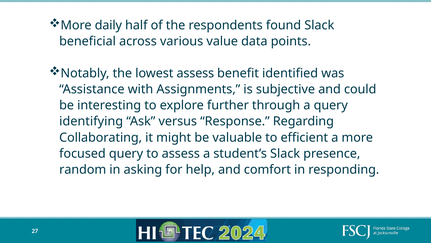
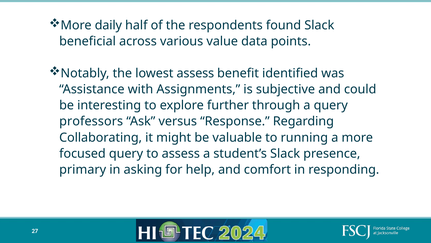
identifying: identifying -> professors (91, 121)
efficient: efficient -> running (304, 137)
random: random -> primary (83, 169)
